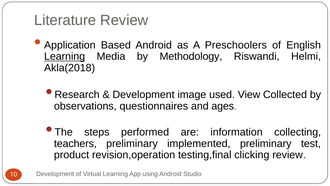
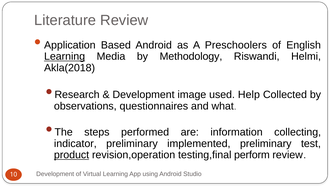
View: View -> Help (249, 95)
ages: ages -> what (223, 106)
teachers: teachers -> indicator (75, 143)
product underline: none -> present (72, 155)
clicking: clicking -> perform (252, 155)
